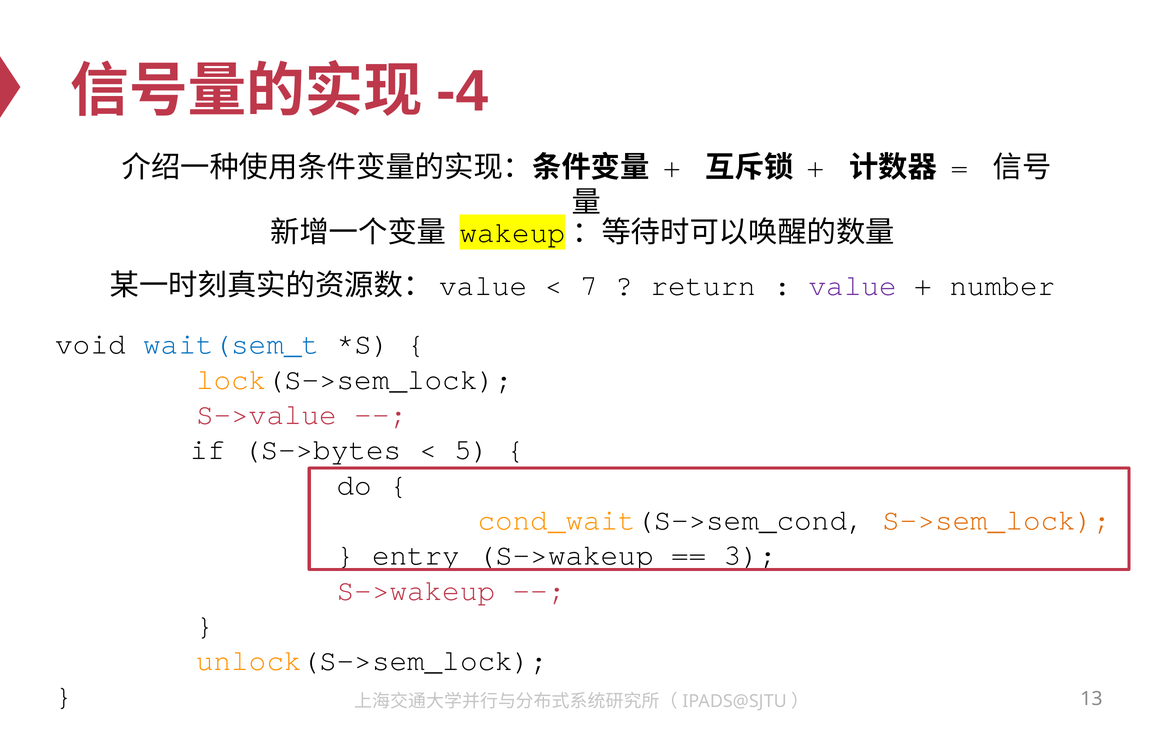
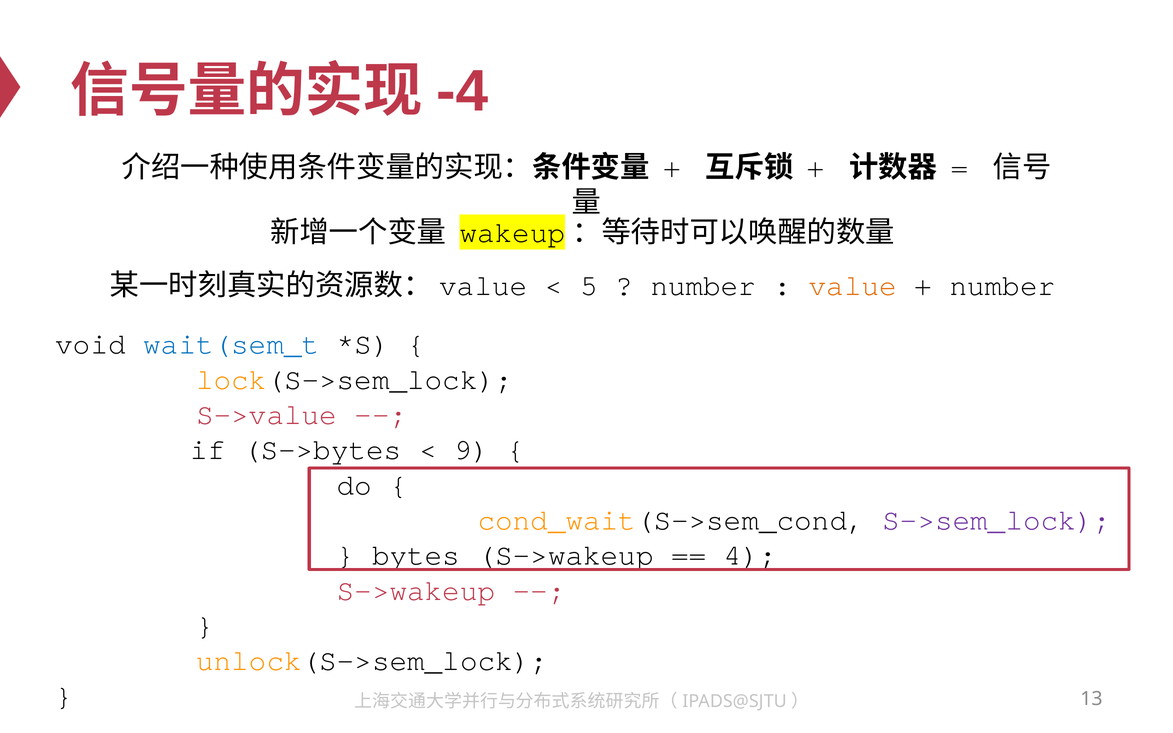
7: 7 -> 5 (589, 285)
return: return -> number (703, 285)
value colour: purple -> orange (853, 285)
5: 5 -> 9 (472, 450)
S->sem_lock colour: orange -> purple (997, 520)
entry: entry -> bytes (416, 555)
3: 3 -> 4 (750, 555)
